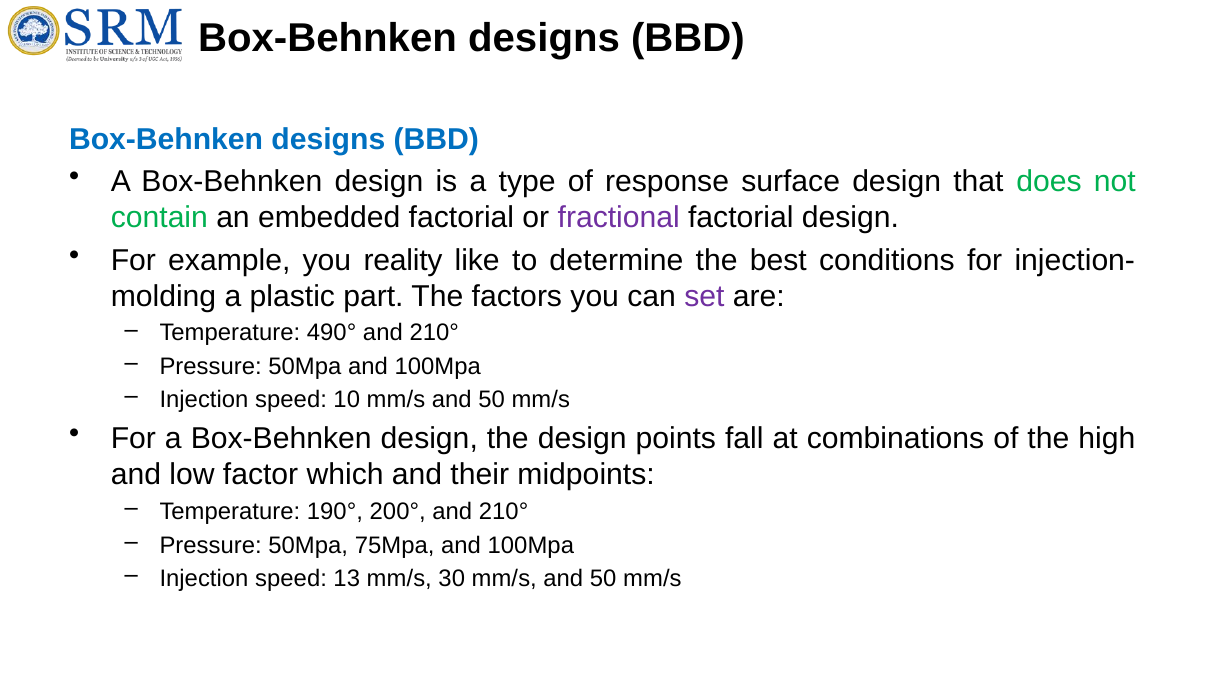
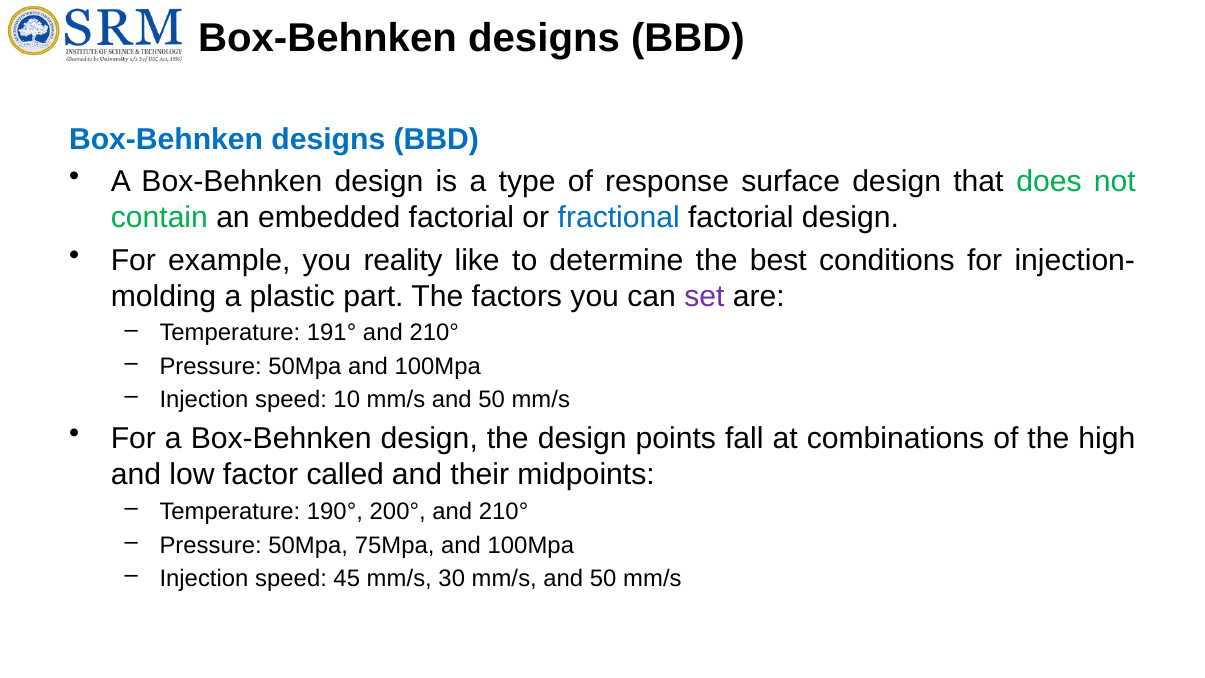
fractional colour: purple -> blue (619, 218)
490°: 490° -> 191° (332, 333)
which: which -> called (345, 475)
13: 13 -> 45 (347, 579)
